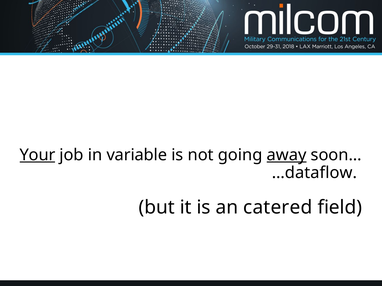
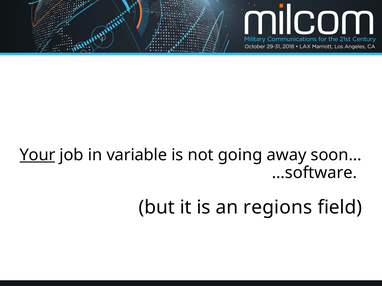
away underline: present -> none (287, 155)
…dataflow: …dataflow -> …software (315, 173)
catered: catered -> regions (278, 208)
